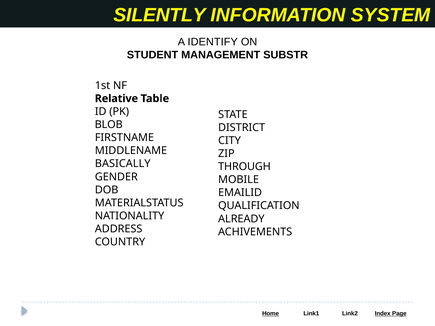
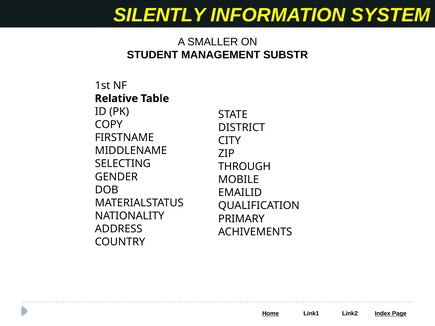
IDENTIFY: IDENTIFY -> SMALLER (213, 42)
BLOB: BLOB -> COPY (109, 125)
BASICALLY: BASICALLY -> SELECTING (123, 164)
ALREADY: ALREADY -> PRIMARY (241, 219)
